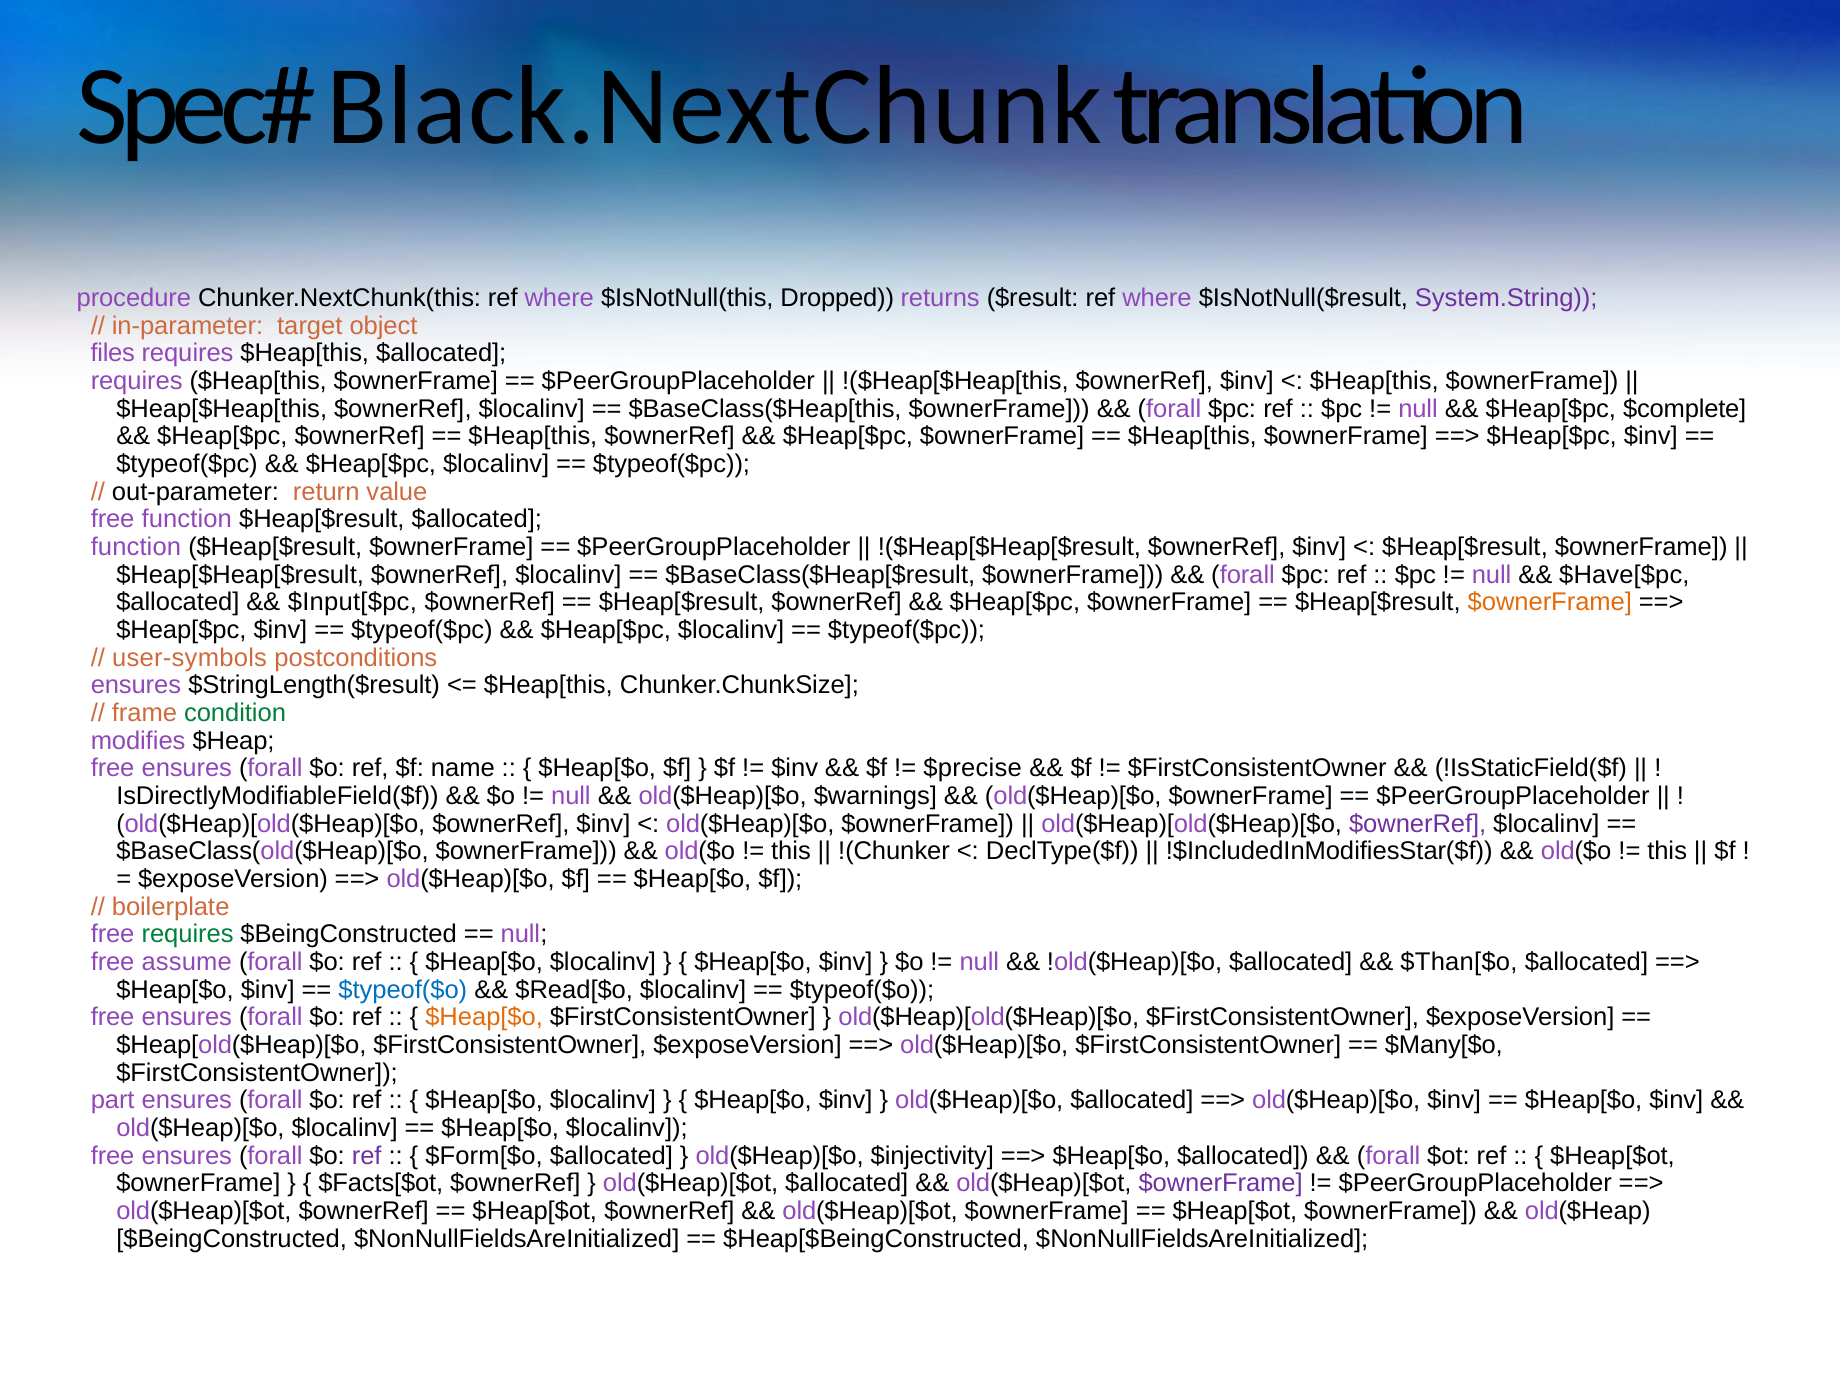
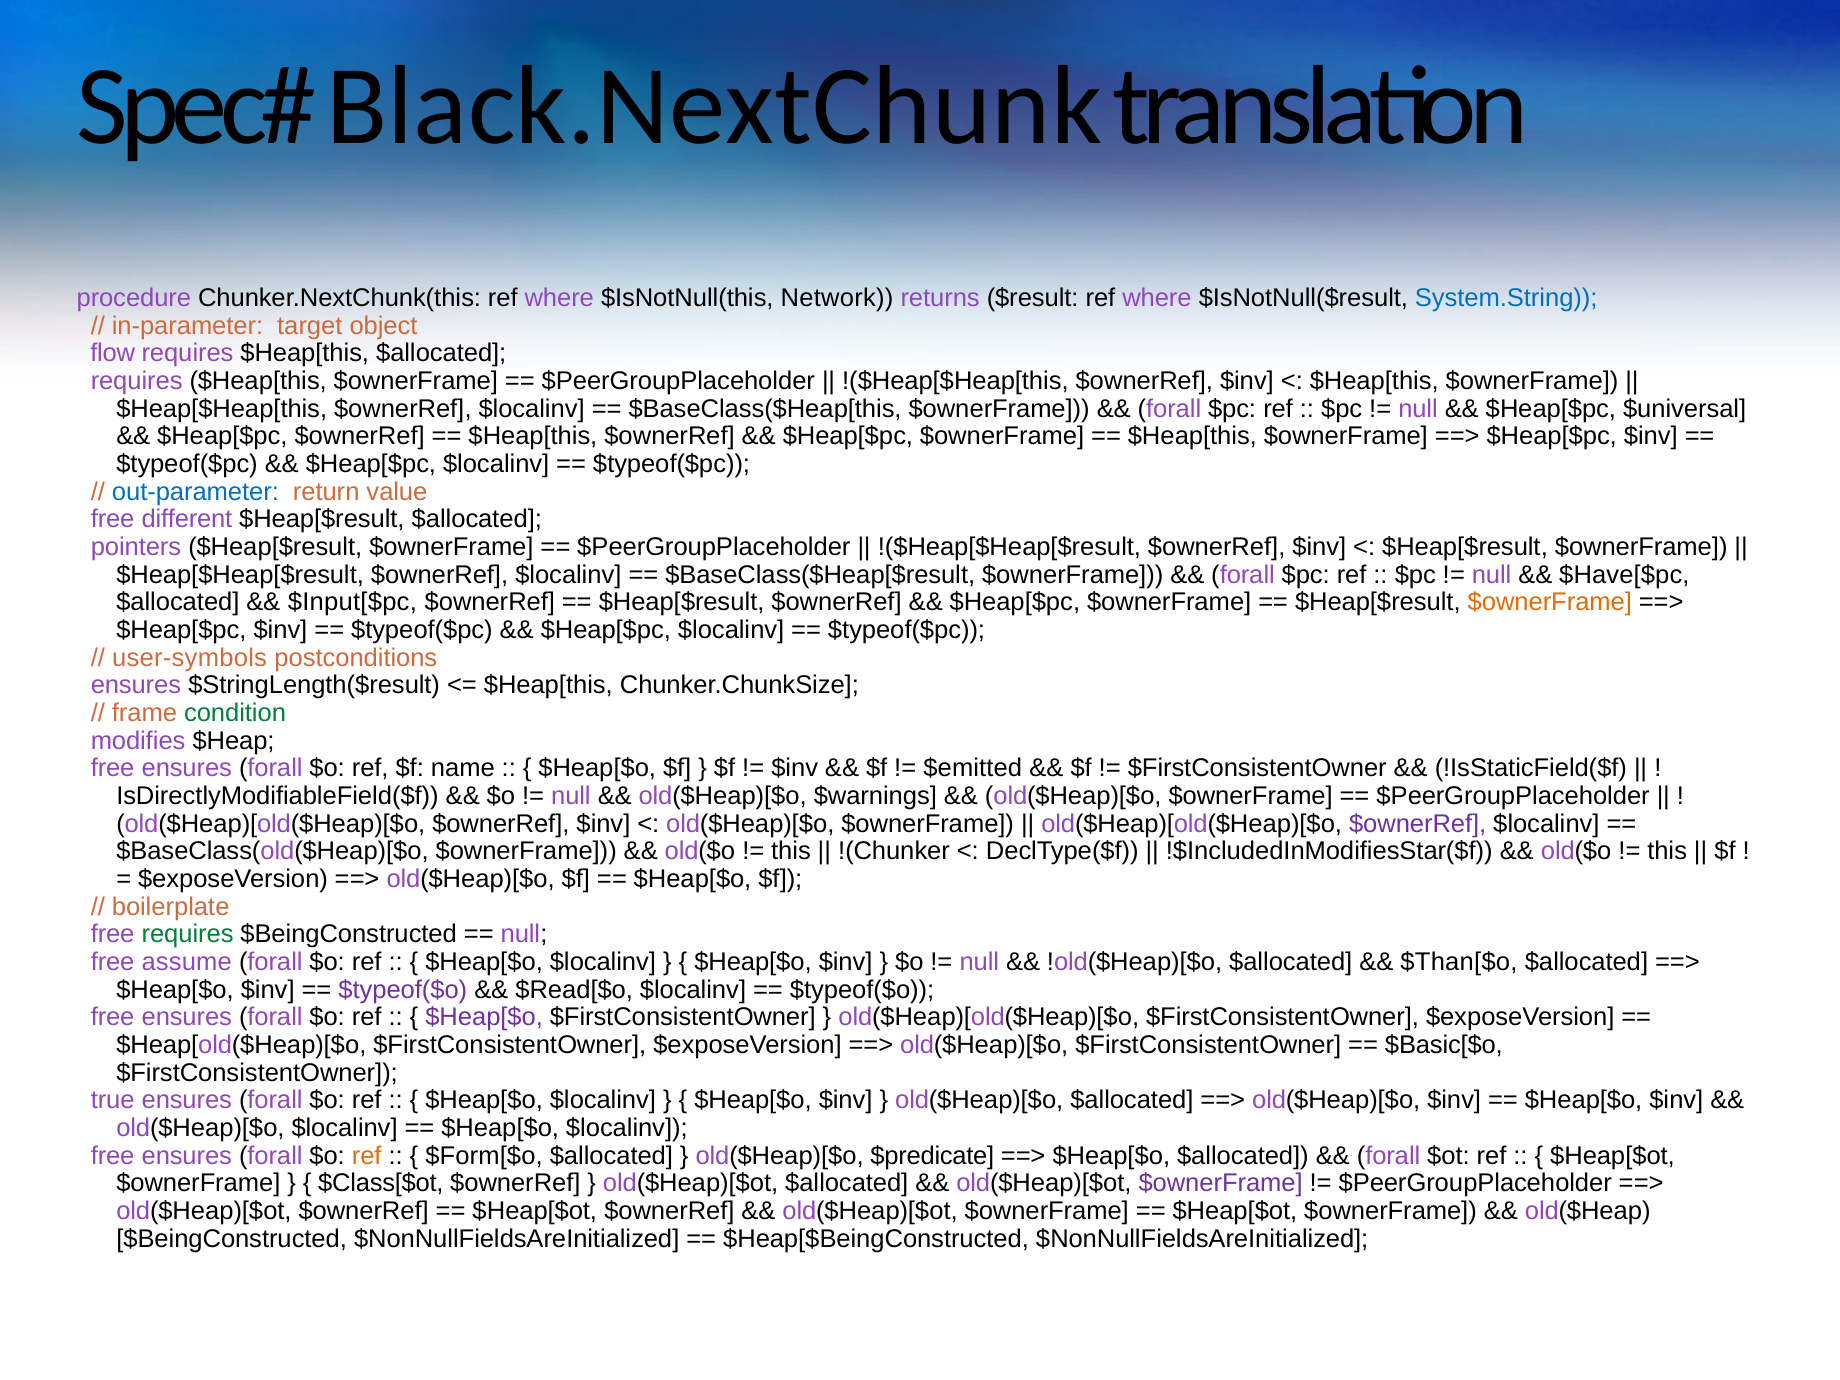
Dropped: Dropped -> Network (837, 298)
System.String colour: purple -> blue (1506, 298)
files: files -> flow (113, 353)
$complete: $complete -> $universal (1685, 409)
out-parameter colour: black -> blue (195, 492)
free function: function -> different (187, 519)
function: function -> pointers (136, 547)
$precise: $precise -> $emitted (973, 768)
$typeof($o colour: blue -> purple (403, 990)
$Heap[$o colour: orange -> purple (484, 1017)
$Many[$o: $Many[$o -> $Basic[$o (1444, 1045)
part: part -> true (113, 1100)
ref colour: purple -> orange (367, 1156)
$injectivity: $injectivity -> $predicate (932, 1156)
$Facts[$ot: $Facts[$ot -> $Class[$ot (381, 1184)
